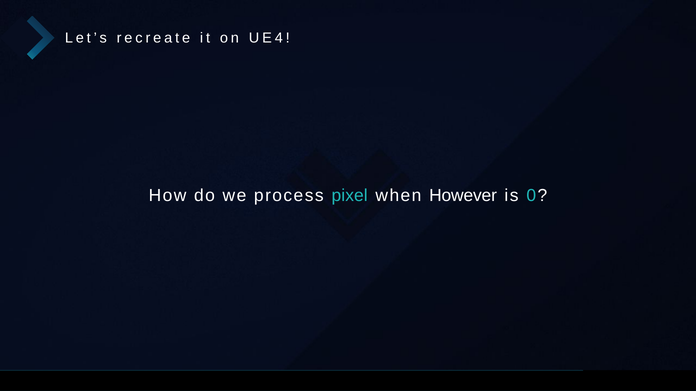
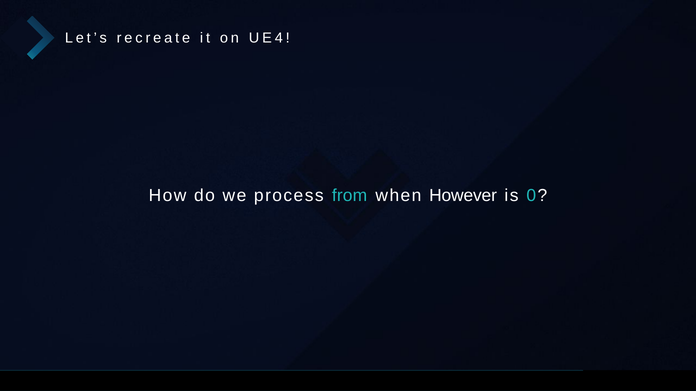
pixel: pixel -> from (350, 196)
